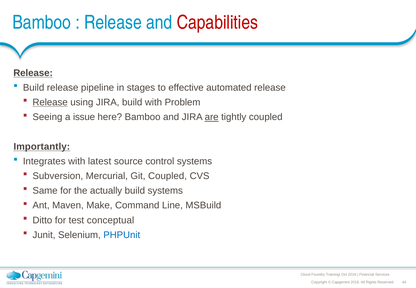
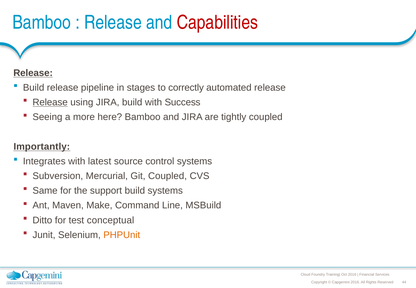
effective: effective -> correctly (186, 88)
Problem: Problem -> Success (183, 102)
issue: issue -> more (84, 117)
are underline: present -> none (212, 117)
actually: actually -> support (106, 191)
PHPUnit colour: blue -> orange (122, 235)
